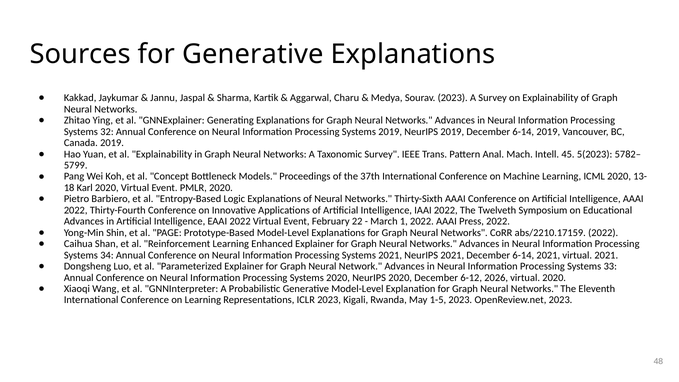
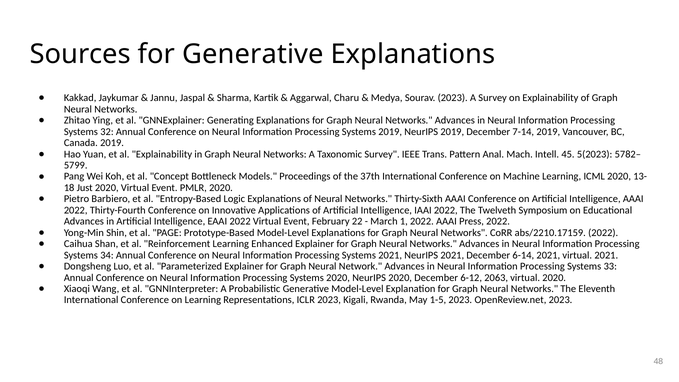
2019 December 6-14: 6-14 -> 7-14 (523, 132)
Karl: Karl -> Just (85, 188)
2026: 2026 -> 2063 (496, 278)
